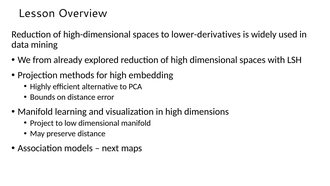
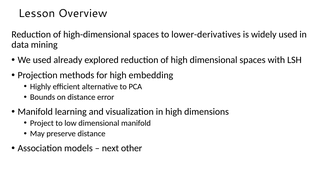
We from: from -> used (42, 60)
maps: maps -> other (132, 148)
